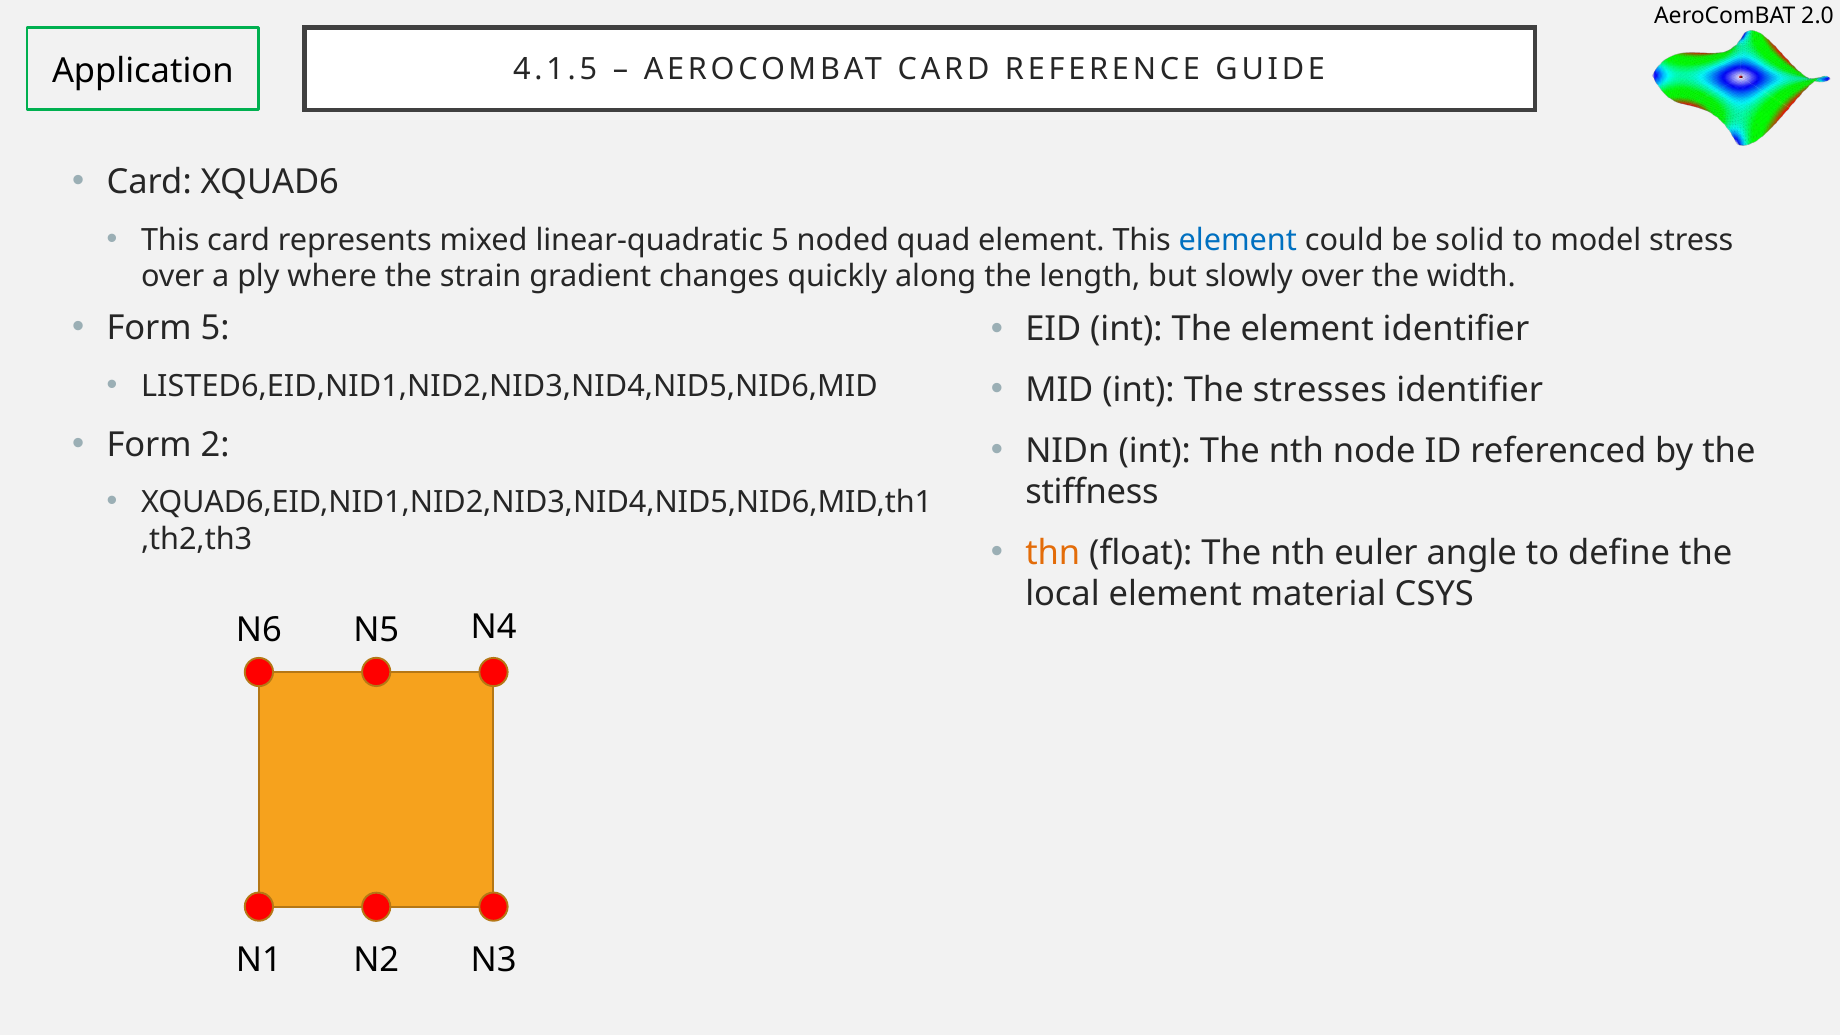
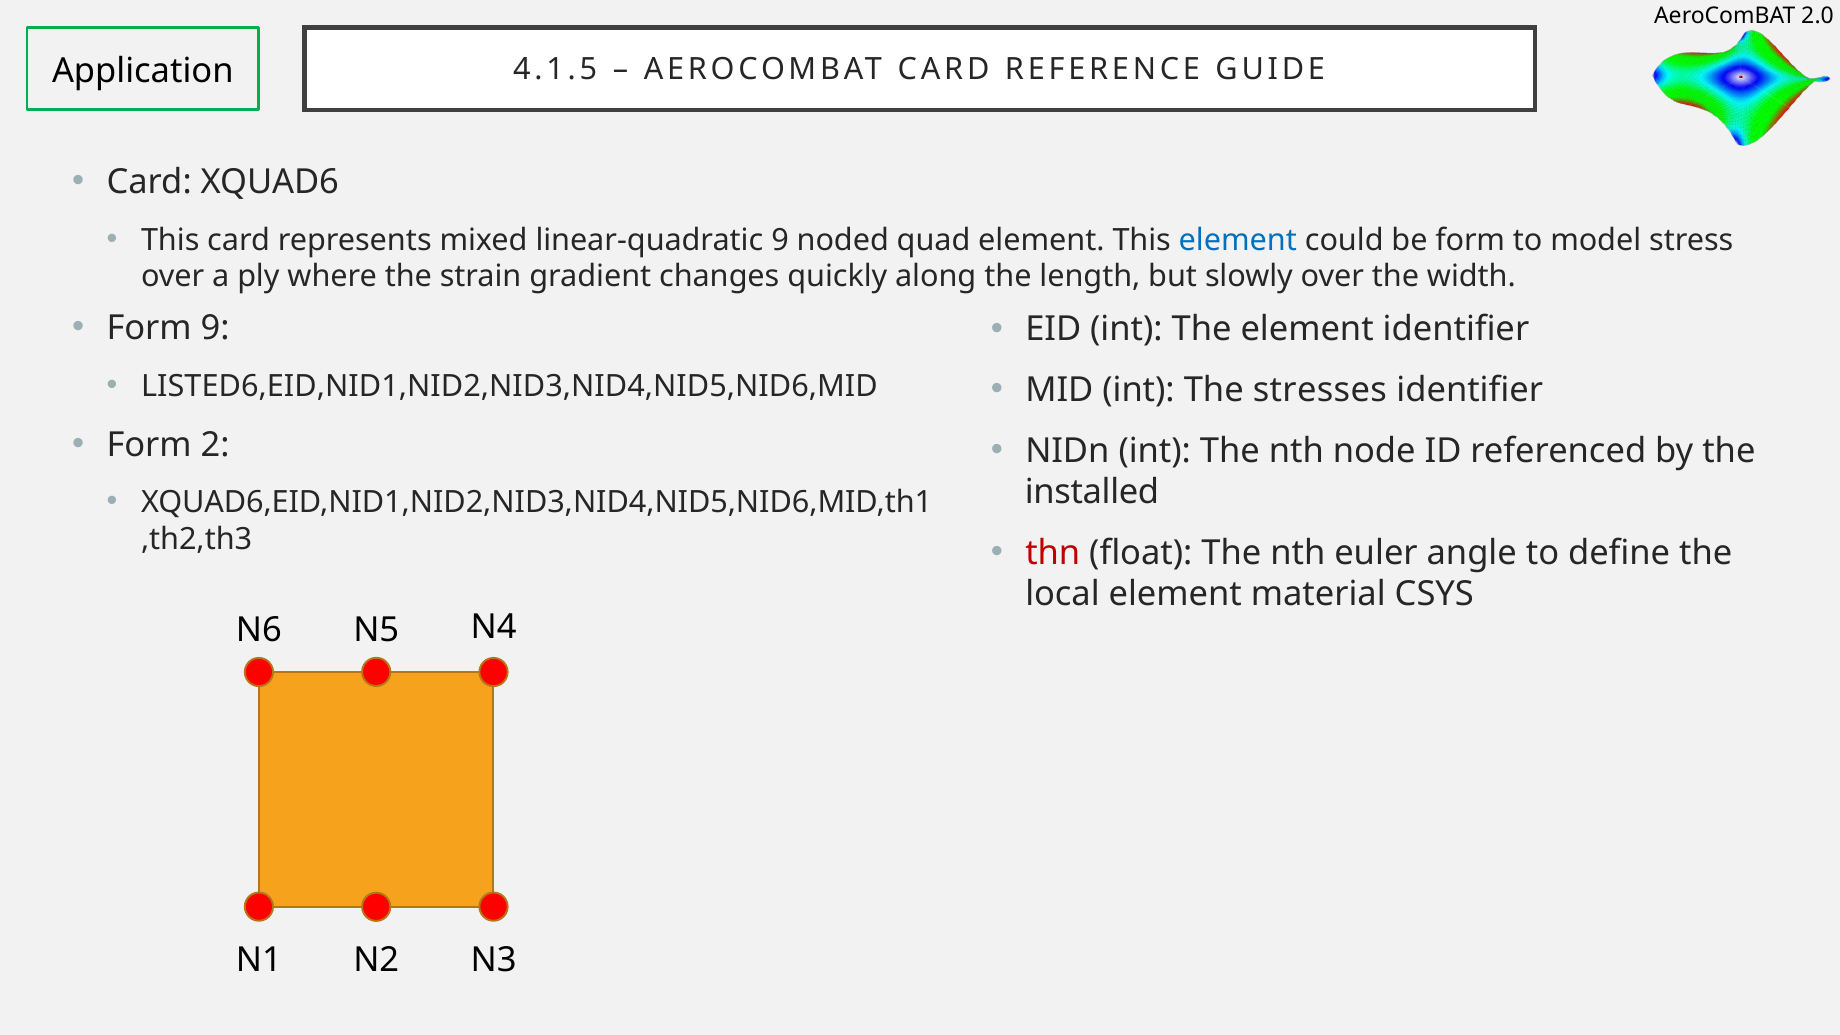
linear-quadratic 5: 5 -> 9 (780, 240)
be solid: solid -> form (1470, 240)
Form 5: 5 -> 9 (215, 328)
stiffness: stiffness -> installed (1092, 492)
thn colour: orange -> red (1053, 553)
